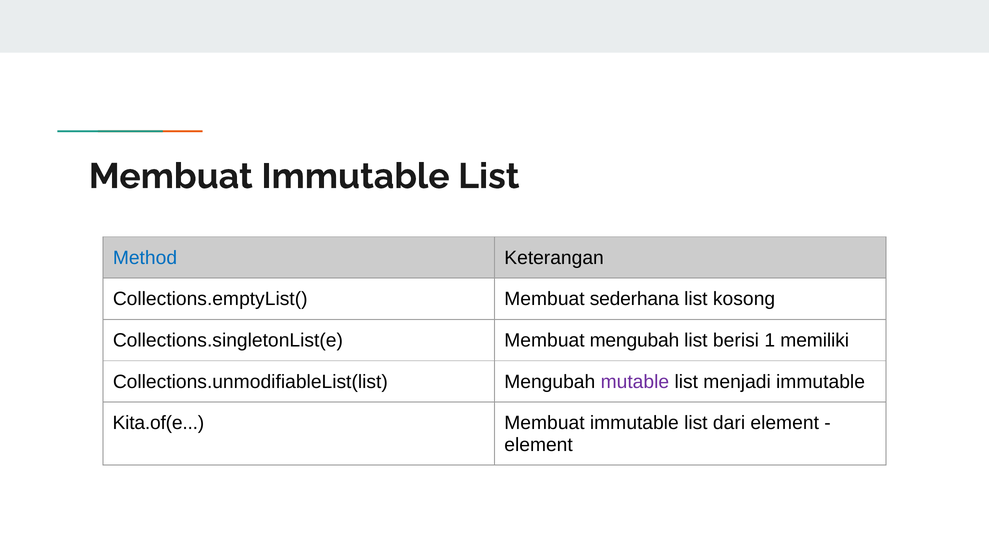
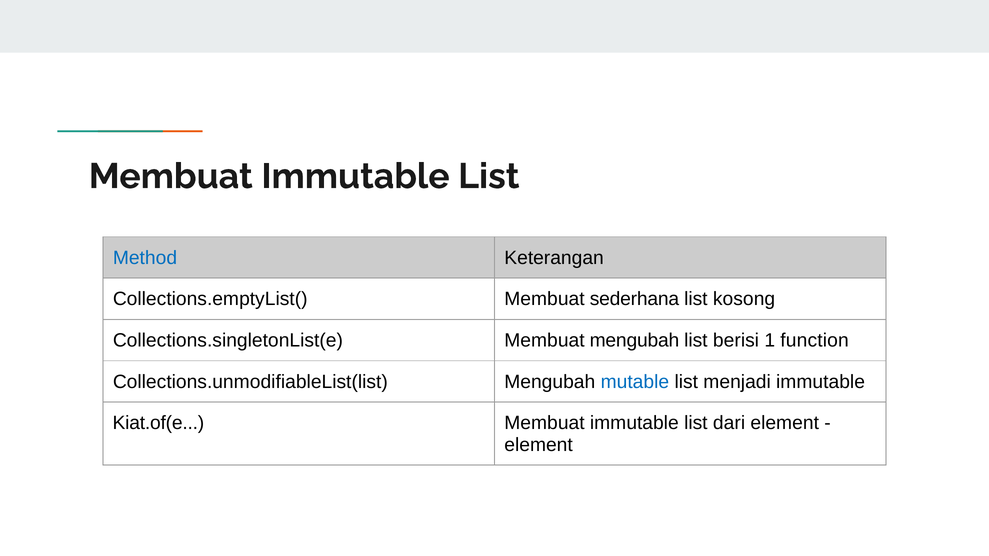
memiliki: memiliki -> function (815, 341)
mutable colour: purple -> blue (635, 382)
Kita.of(e: Kita.of(e -> Kiat.of(e (158, 423)
